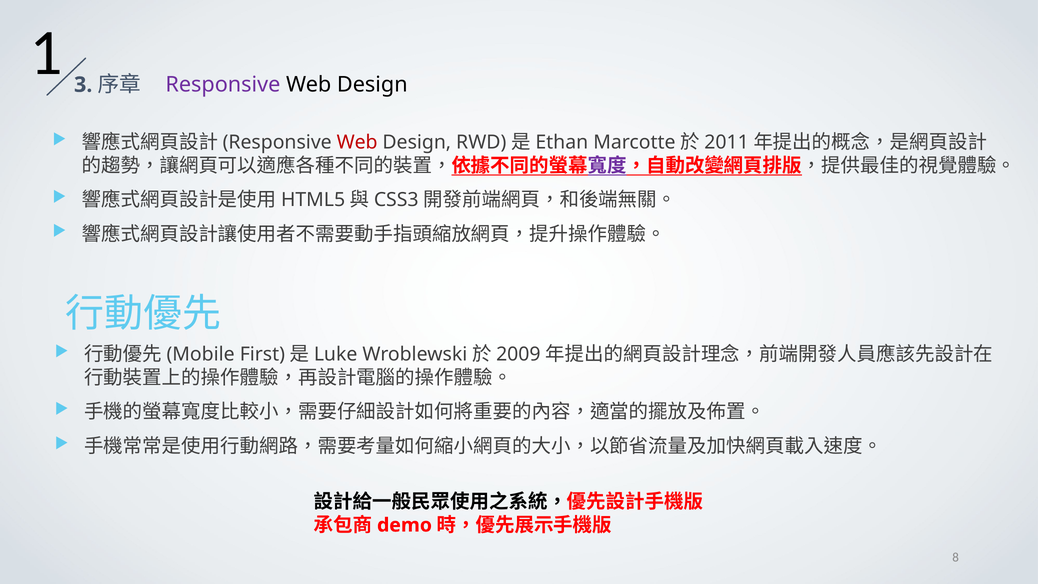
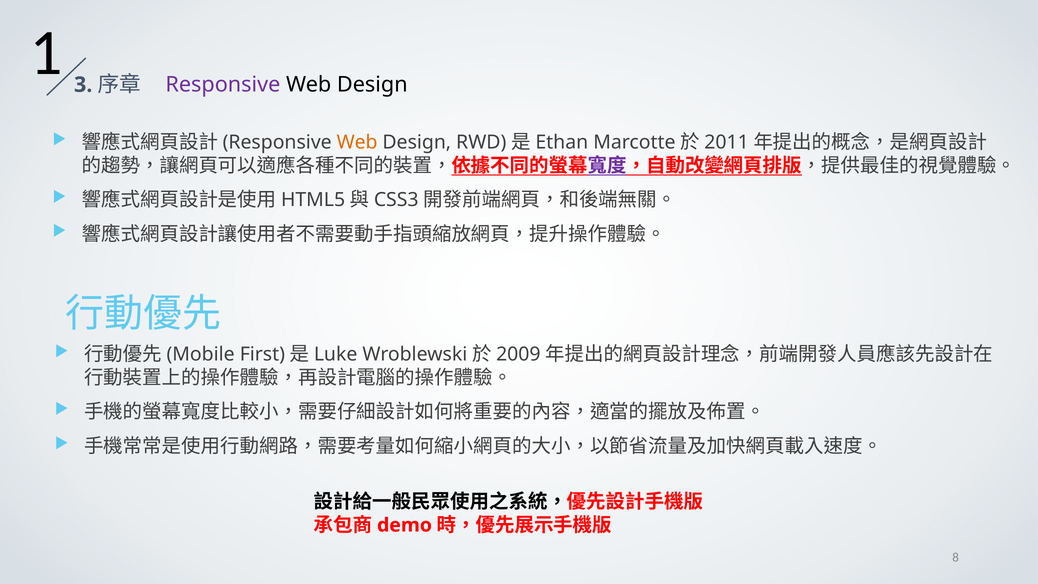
Web colour: red -> orange (357, 142)
